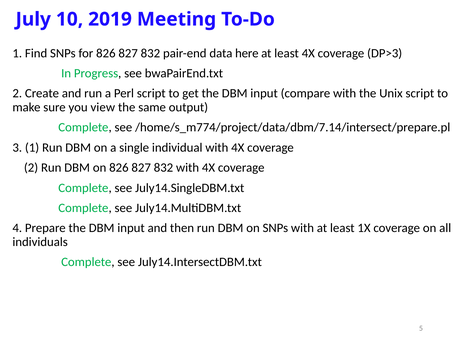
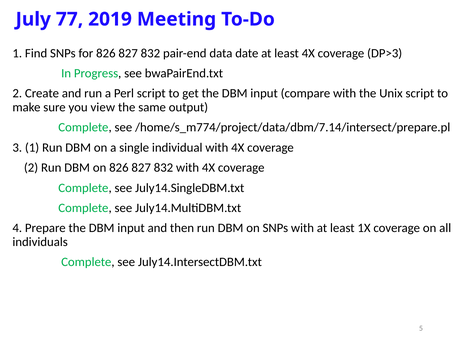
10: 10 -> 77 (70, 19)
here: here -> date (247, 53)
